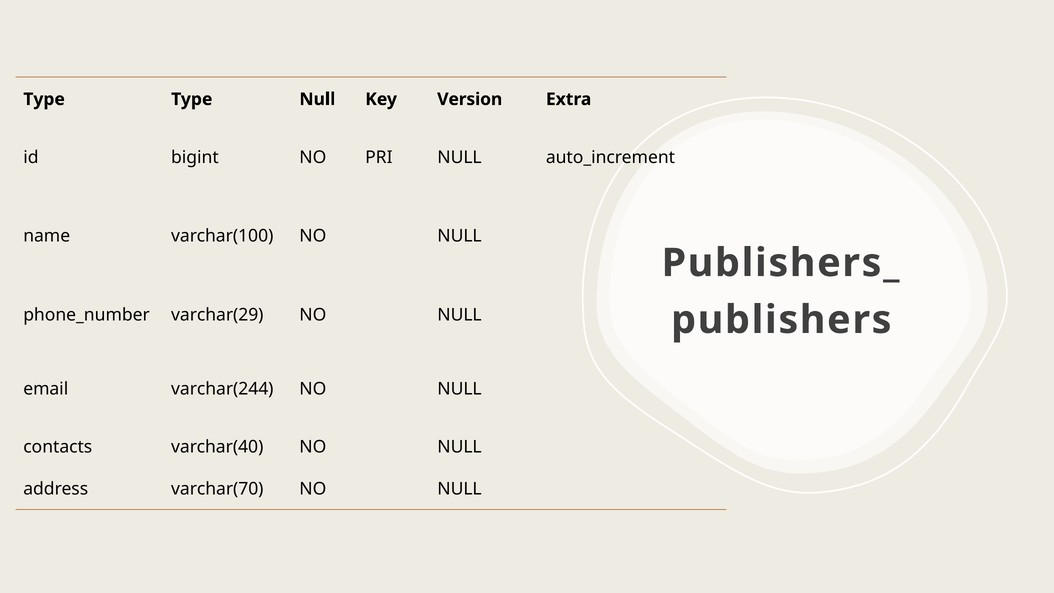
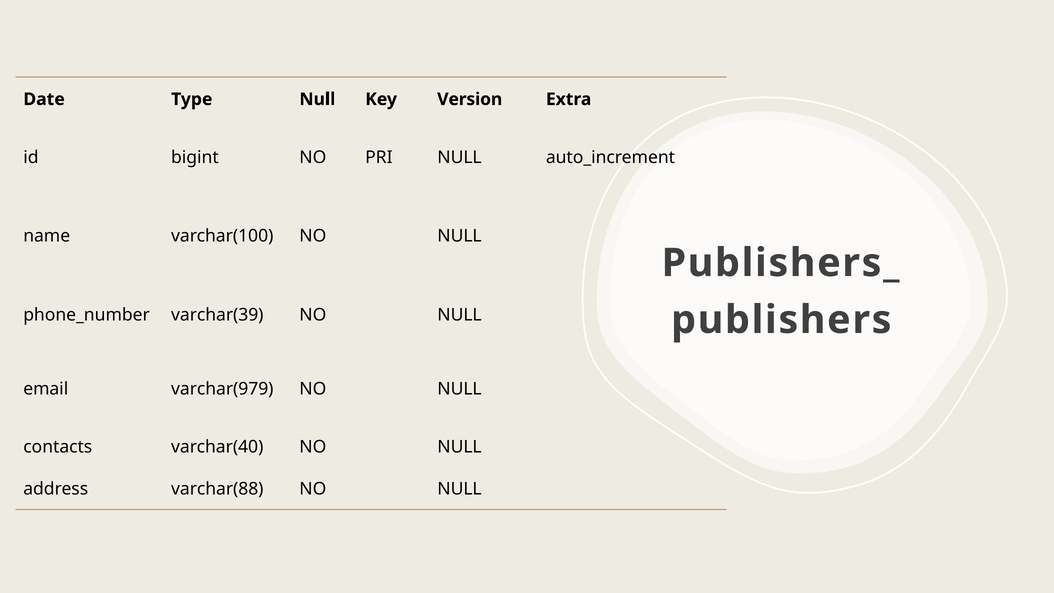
Type: Type -> Date (44, 99)
varchar(29: varchar(29 -> varchar(39 (217, 315)
varchar(244: varchar(244 -> varchar(979 (222, 389)
varchar(70: varchar(70 -> varchar(88 (217, 489)
